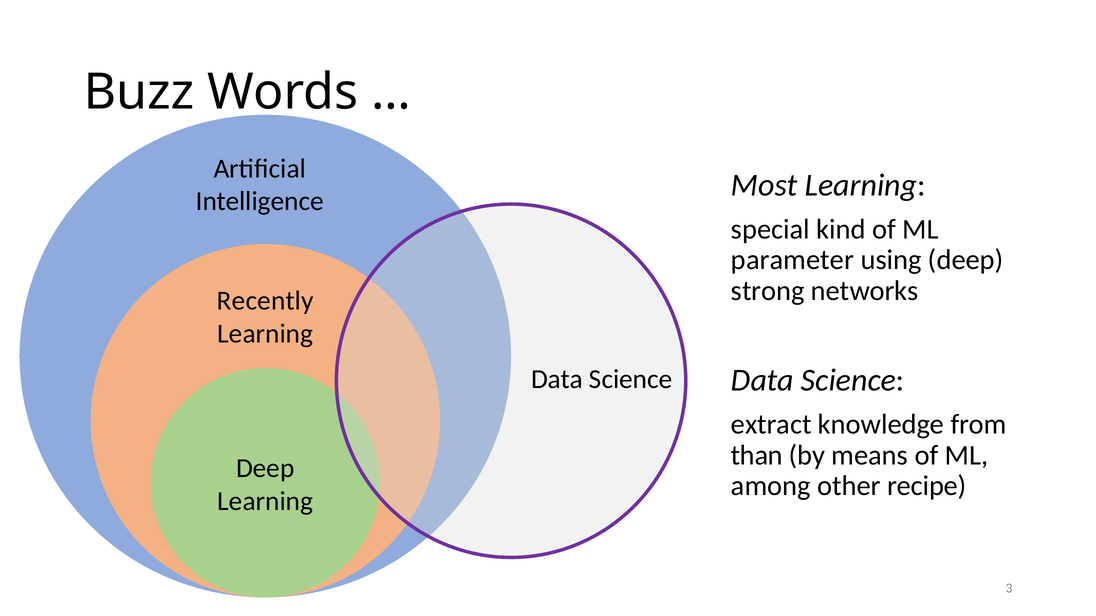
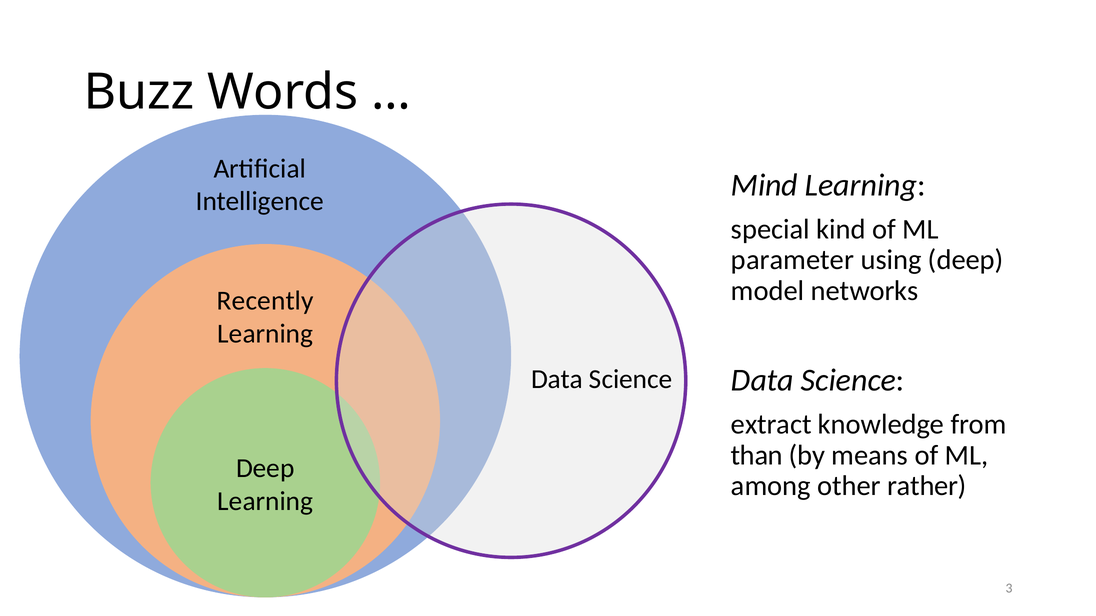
Most: Most -> Mind (764, 185)
strong: strong -> model (768, 291)
recipe: recipe -> rather (927, 486)
